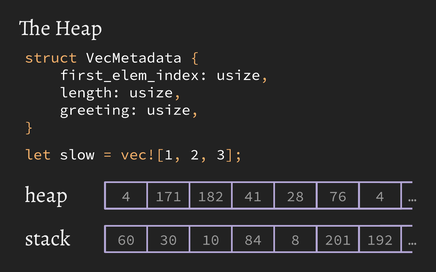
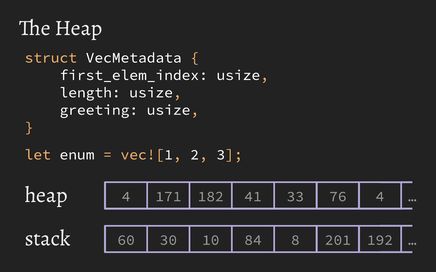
slow: slow -> enum (77, 155)
28: 28 -> 33 (295, 197)
